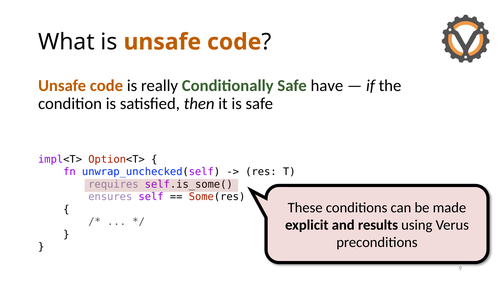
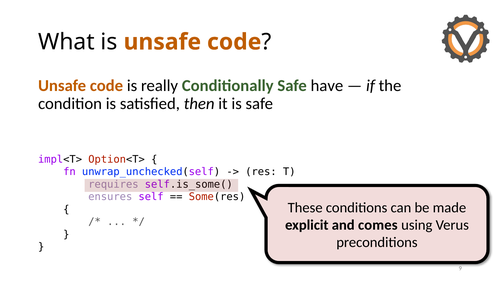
results: results -> comes (378, 225)
